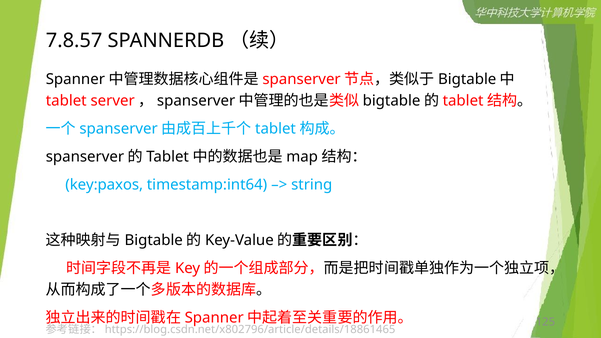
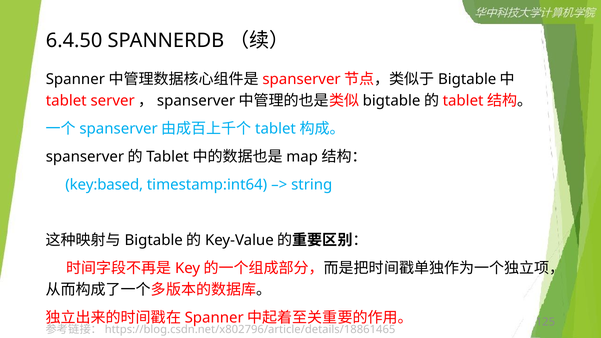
7.8.57: 7.8.57 -> 6.4.50 (74, 41)
key:paxos: key:paxos -> key:based (104, 185)
